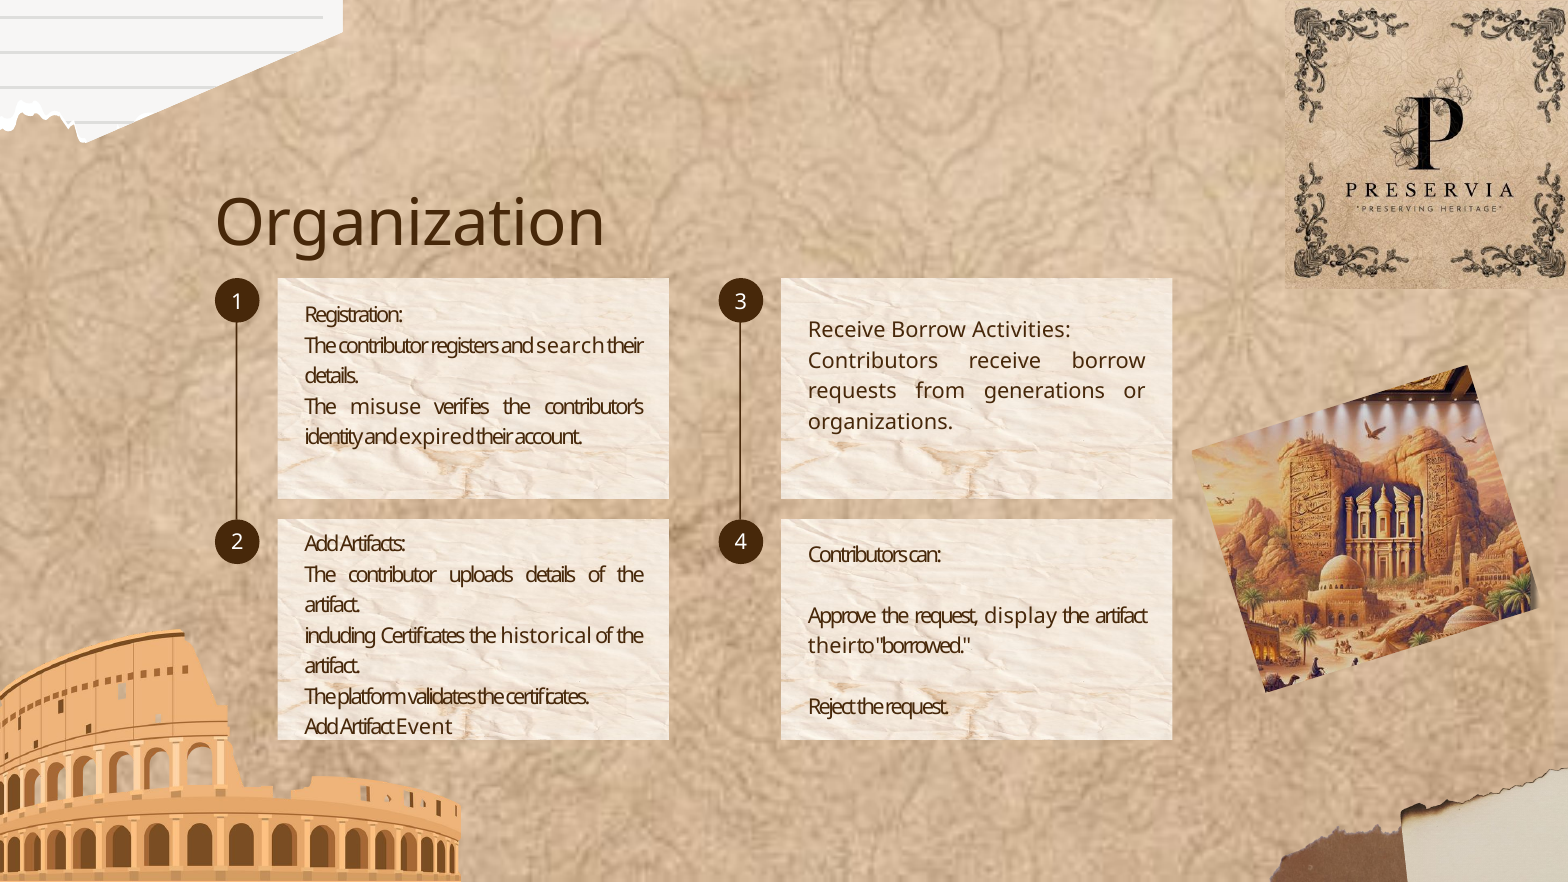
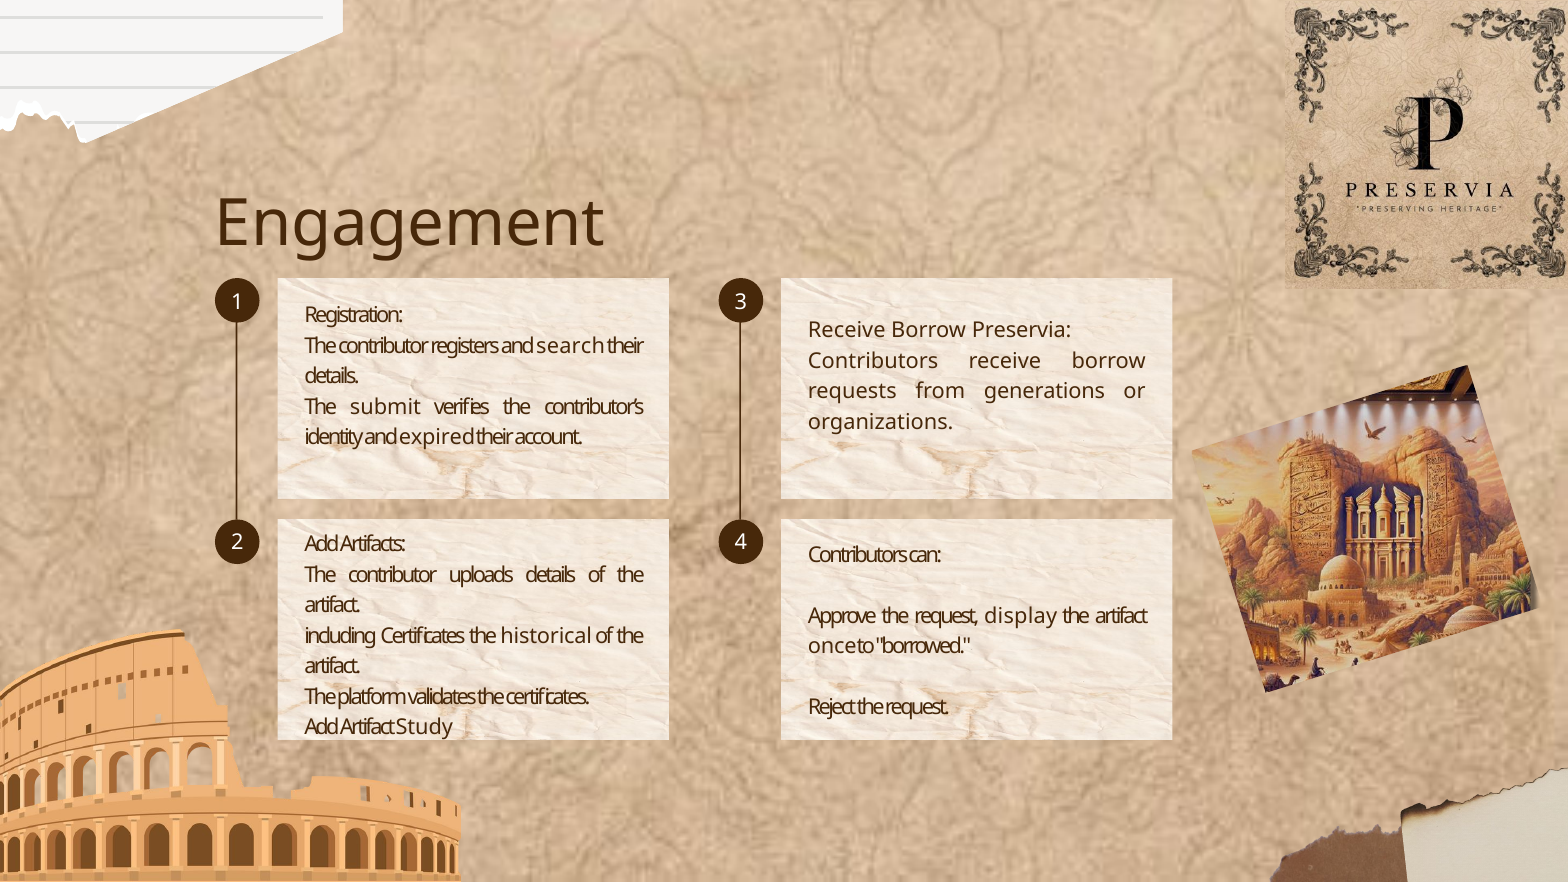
Organization: Organization -> Engagement (410, 224)
Activities: Activities -> Preservia (1022, 330)
misuse: misuse -> submit (385, 407)
their: their -> once (832, 646)
Event: Event -> Study (424, 728)
